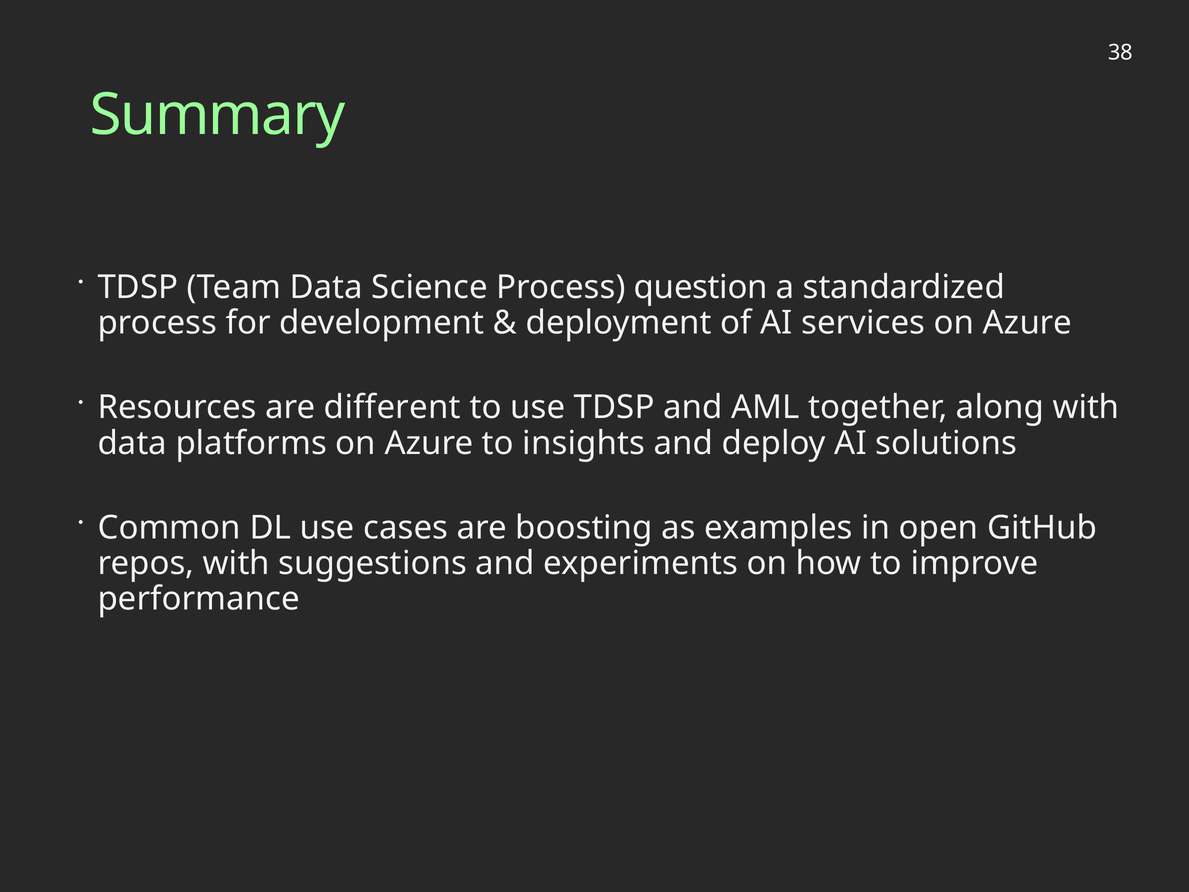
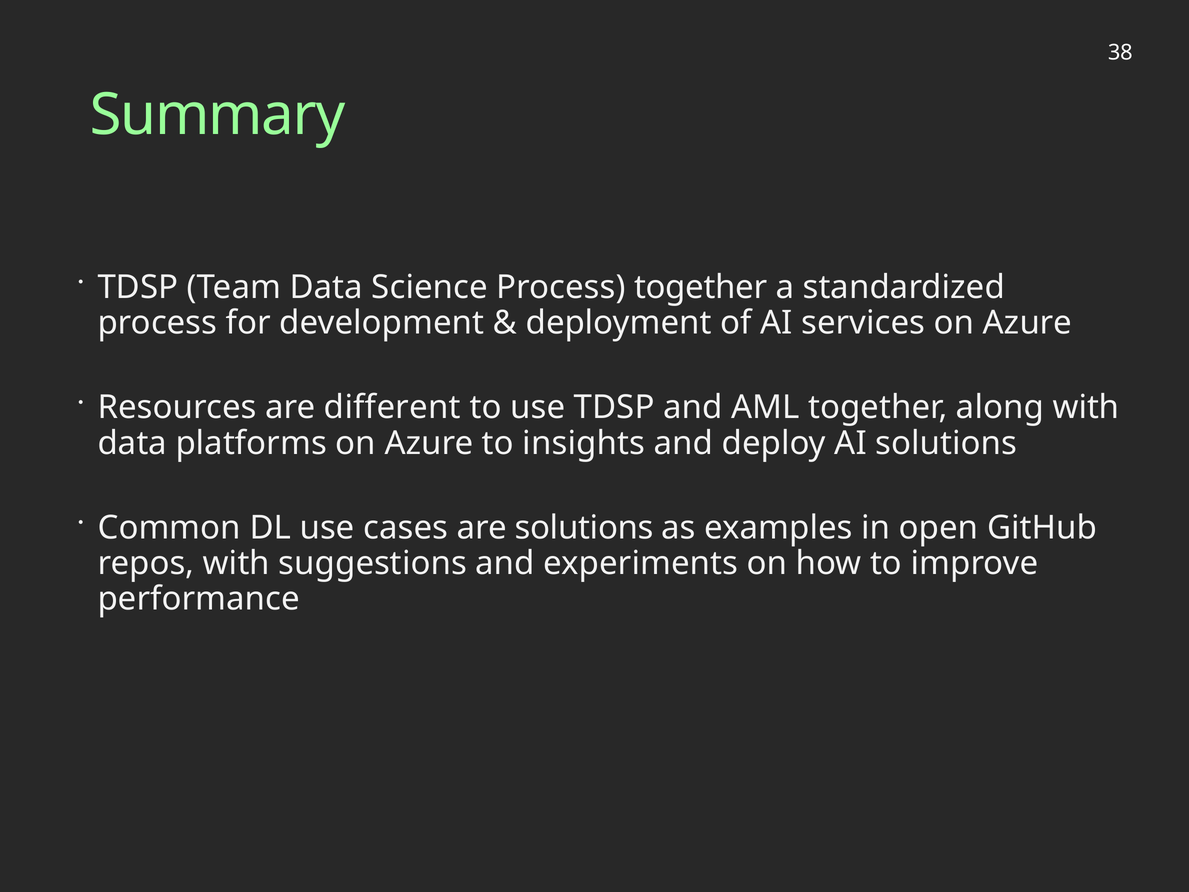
Process question: question -> together (701, 287)
are boosting: boosting -> solutions (584, 528)
